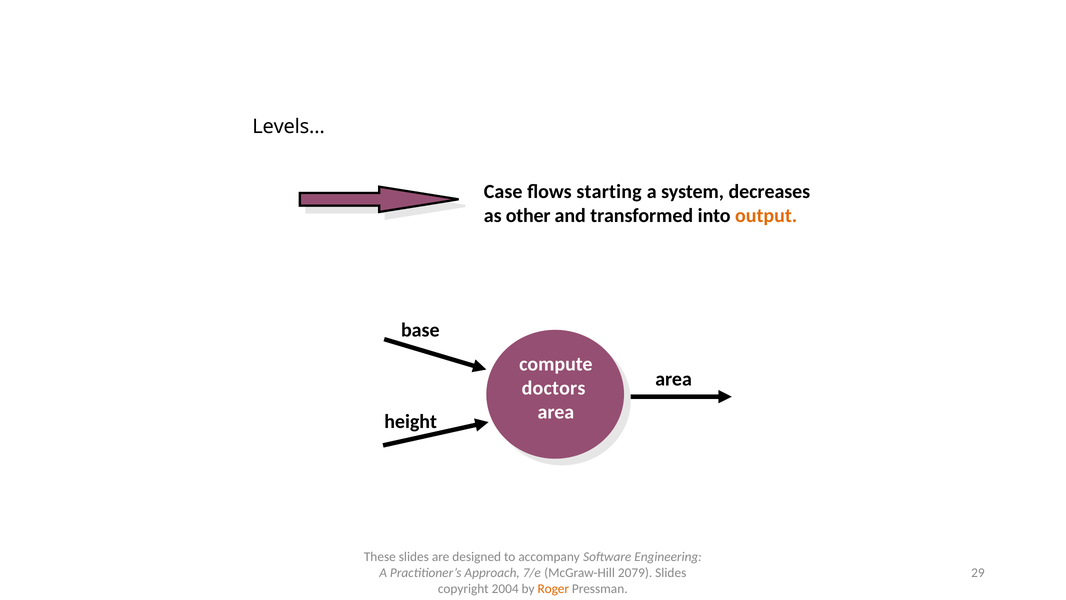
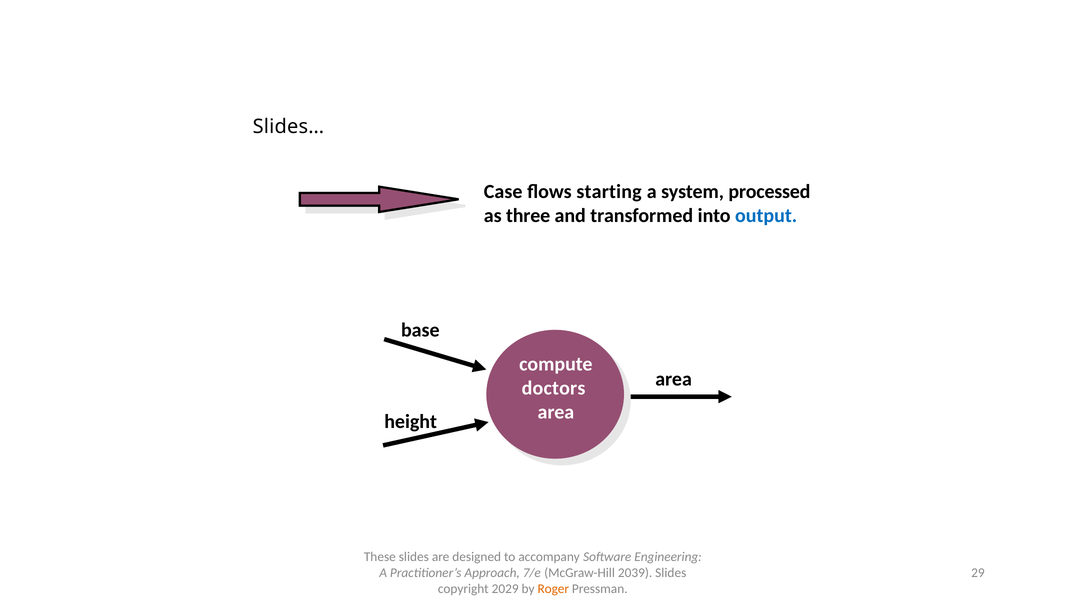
Levels…: Levels… -> Slides… (288, 127)
decreases: decreases -> processed (769, 192)
other: other -> three (528, 216)
output colour: orange -> blue (766, 216)
2079: 2079 -> 2039 (635, 573)
2004: 2004 -> 2029 (505, 589)
